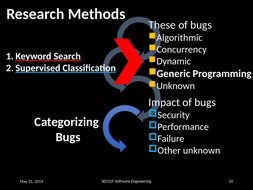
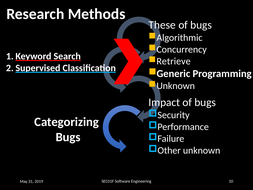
Dynamic: Dynamic -> Retrieve (174, 61)
